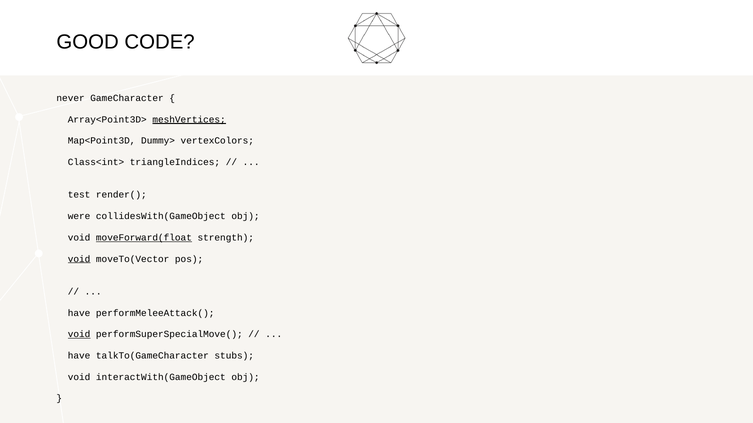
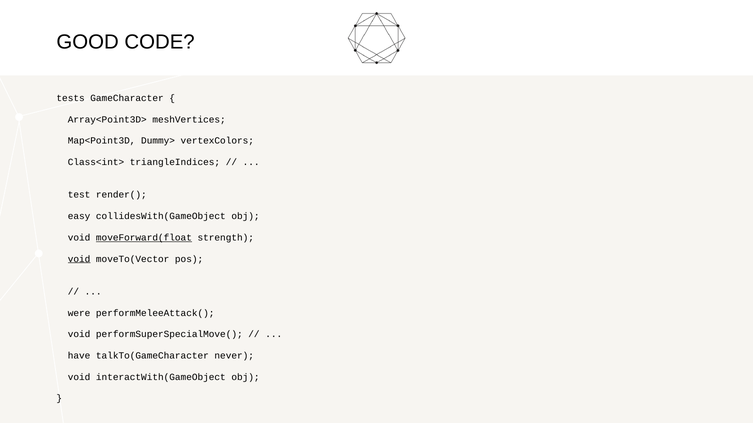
never: never -> tests (71, 98)
meshVertices underline: present -> none (189, 120)
were: were -> easy (79, 216)
have: have -> were (79, 313)
void underline: present -> none (79, 335)
stubs: stubs -> never (234, 356)
